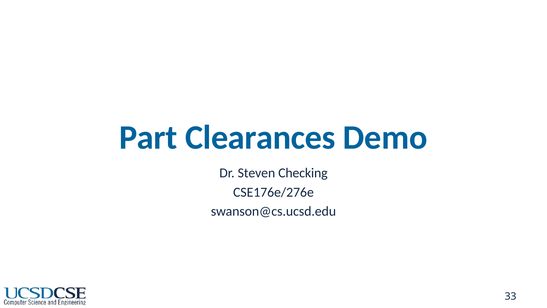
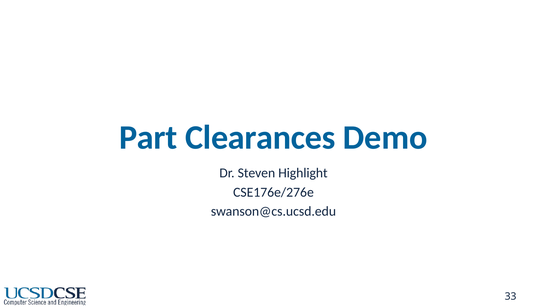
Checking: Checking -> Highlight (303, 173)
